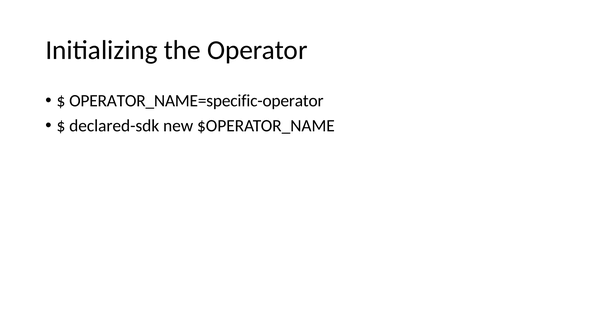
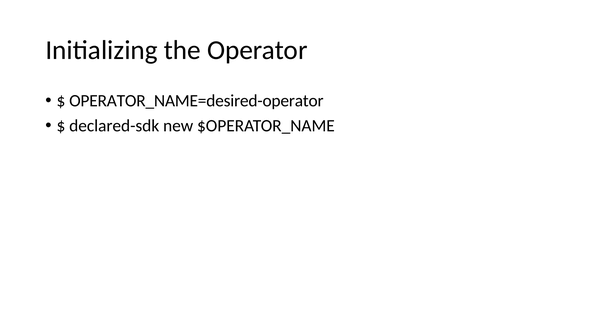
OPERATOR_NAME=specific-operator: OPERATOR_NAME=specific-operator -> OPERATOR_NAME=desired-operator (196, 101)
